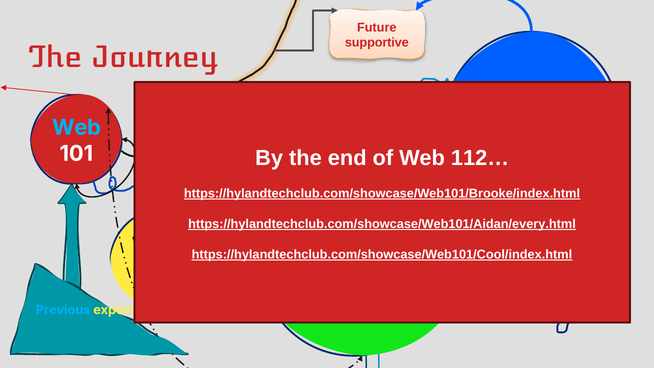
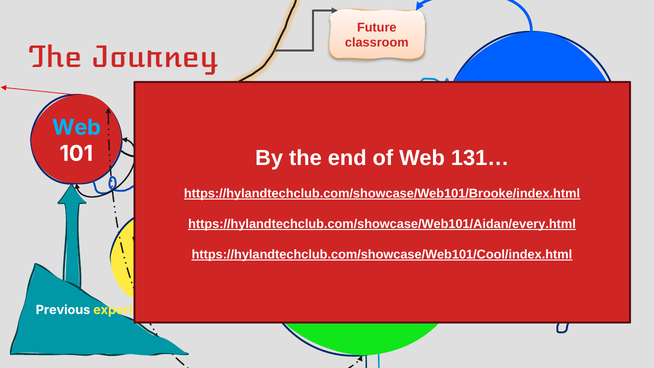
supportive: supportive -> classroom (377, 43)
112…: 112… -> 131… (480, 158)
Previous colour: light blue -> white (63, 310)
